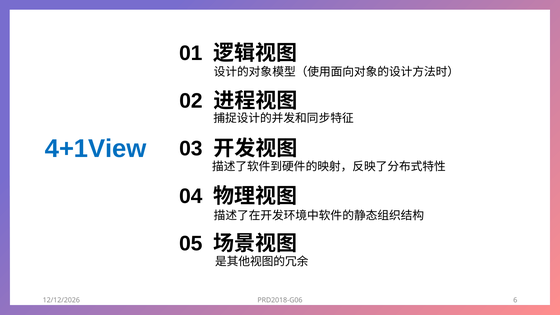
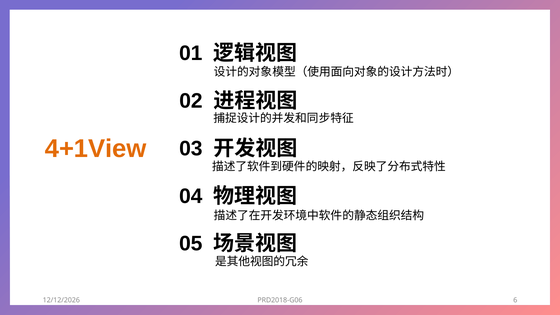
4+1View colour: blue -> orange (96, 149)
